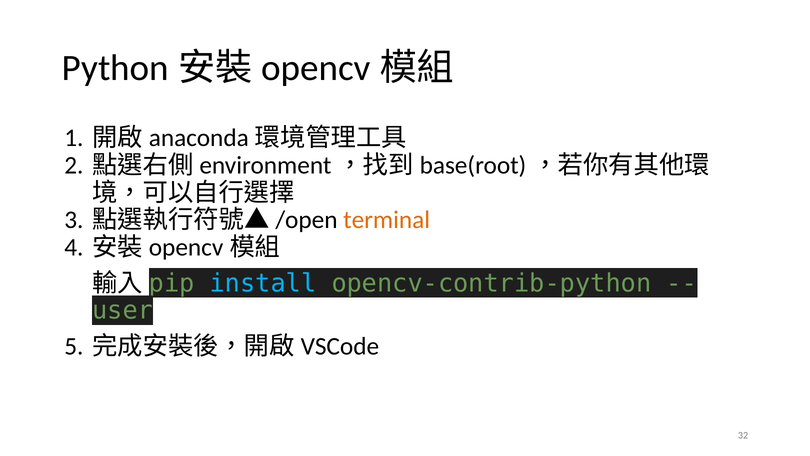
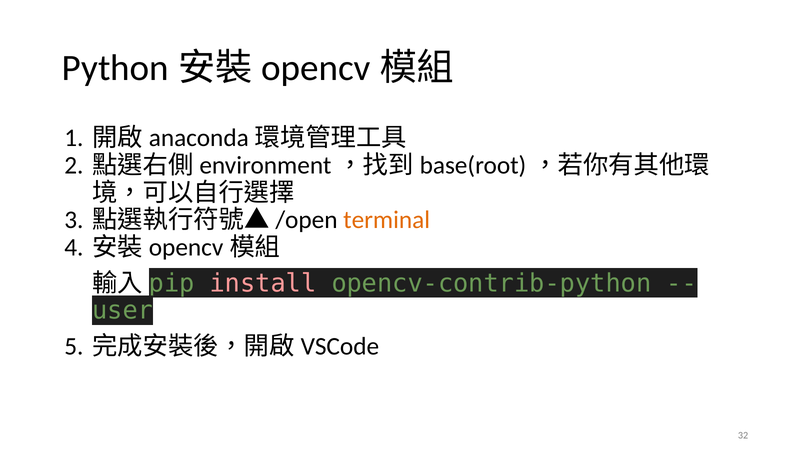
install colour: light blue -> pink (263, 283)
